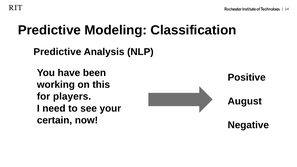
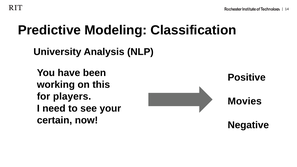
Predictive: Predictive -> University (57, 52)
August: August -> Movies (245, 101)
